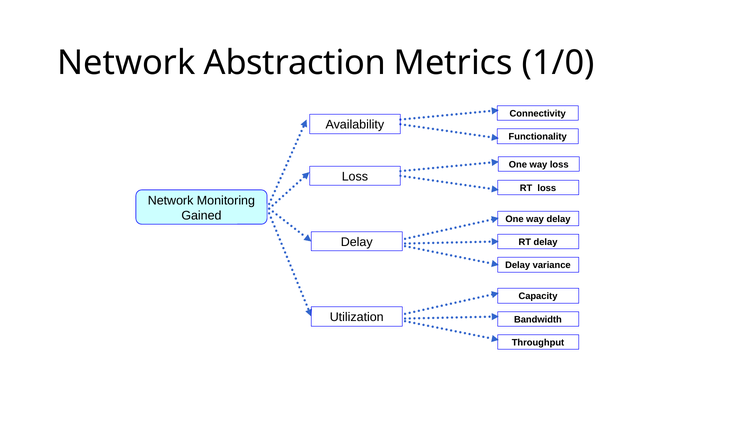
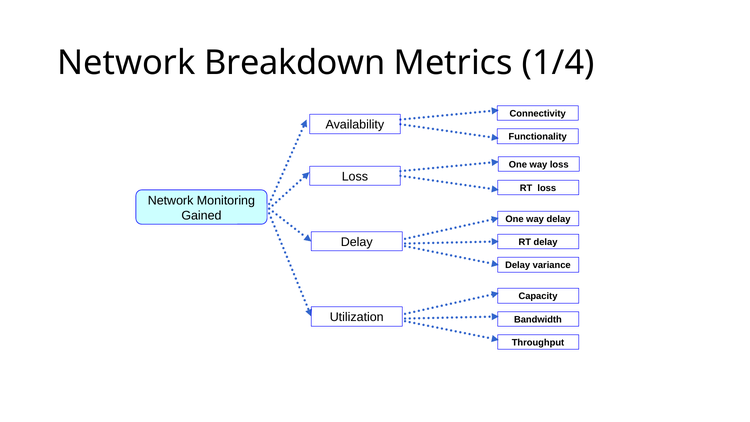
Abstraction: Abstraction -> Breakdown (295, 63)
1/0: 1/0 -> 1/4 (558, 63)
